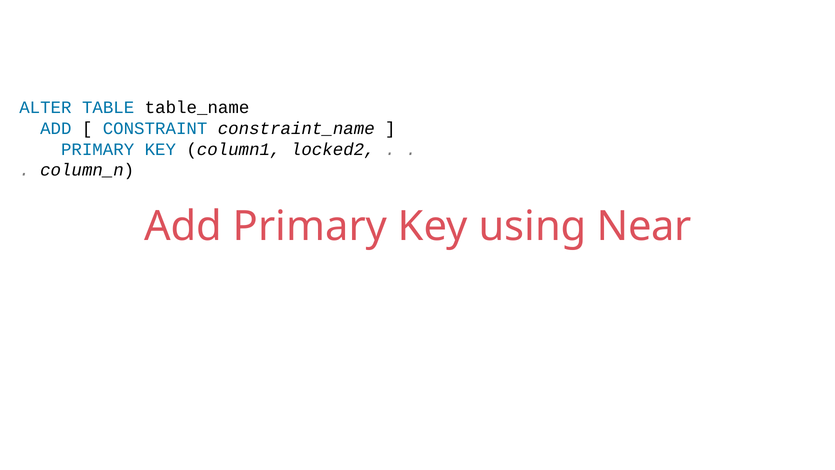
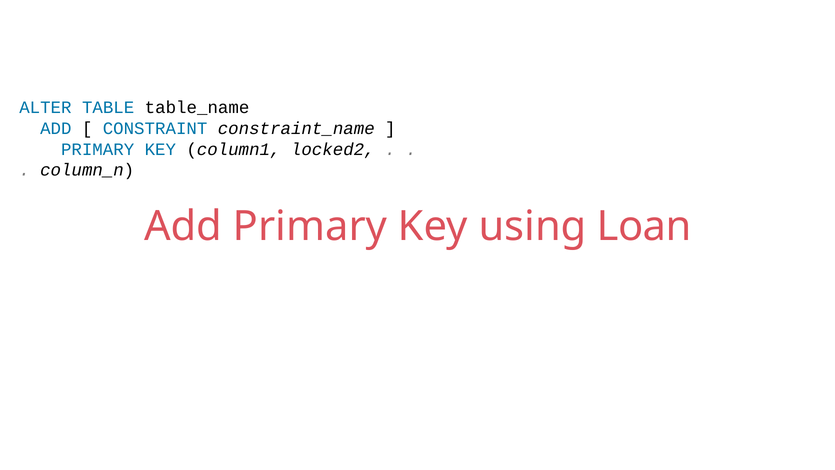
Near: Near -> Loan (644, 226)
